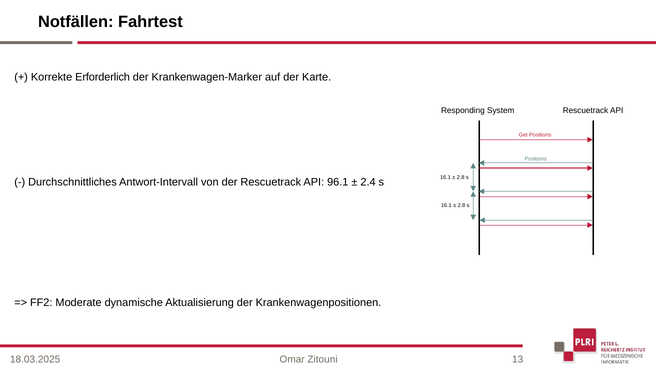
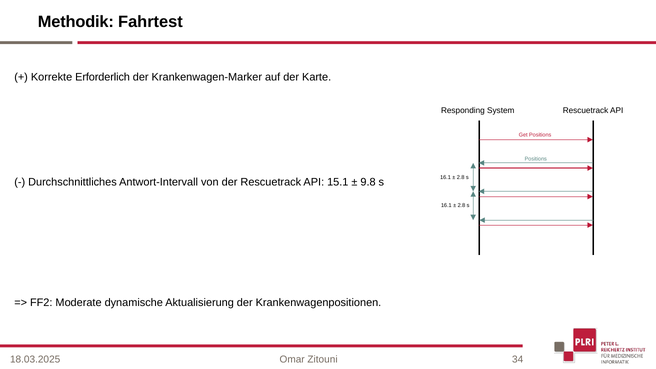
Notfällen: Notfällen -> Methodik (76, 22)
96.1: 96.1 -> 15.1 (338, 182)
2.4: 2.4 -> 9.8 (368, 182)
13: 13 -> 34 (518, 359)
